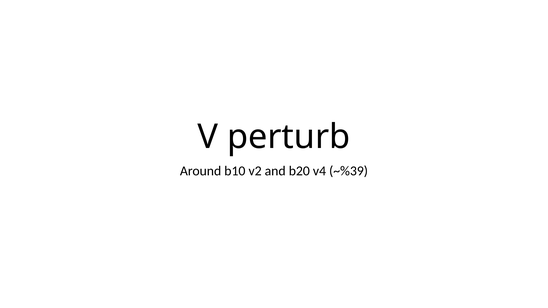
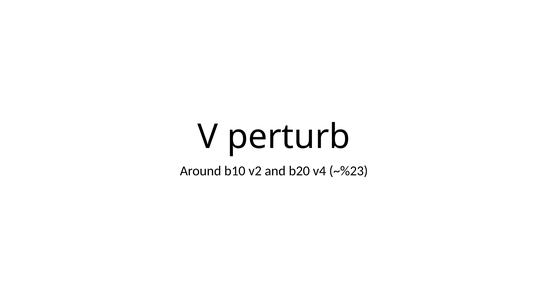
~%39: ~%39 -> ~%23 (349, 171)
